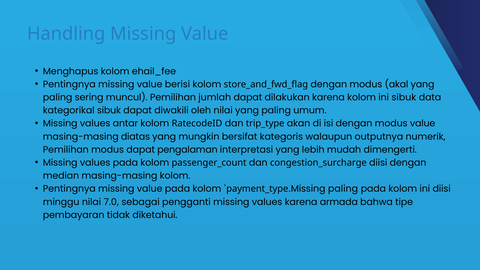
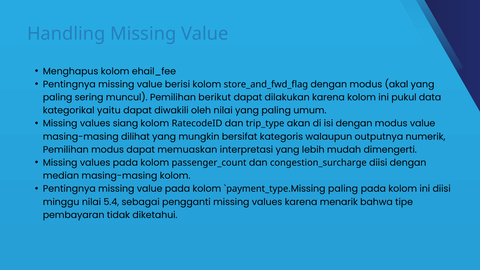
jumlah: jumlah -> berikut (215, 97)
ini sibuk: sibuk -> pukul (404, 97)
kategorikal sibuk: sibuk -> yaitu (109, 110)
antar: antar -> siang (125, 124)
diatas: diatas -> dilihat (135, 137)
pengalaman: pengalaman -> memuaskan (187, 150)
7.0: 7.0 -> 5.4 (111, 202)
armada: armada -> menarik (339, 202)
